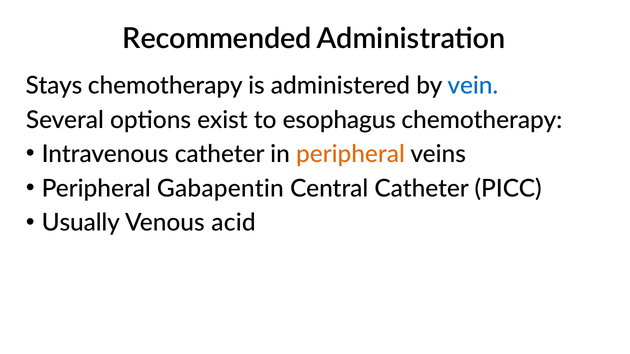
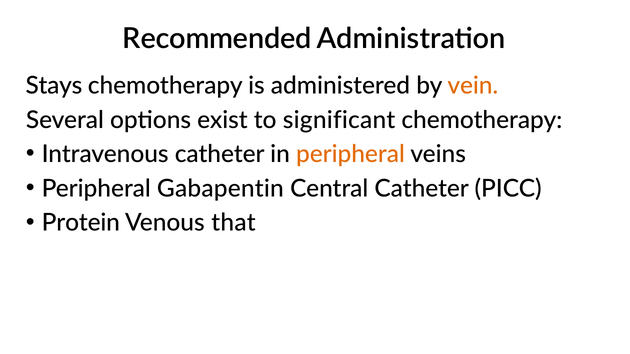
vein colour: blue -> orange (473, 86)
esophagus: esophagus -> significant (339, 120)
Usually: Usually -> Protein (81, 223)
acid: acid -> that (234, 223)
